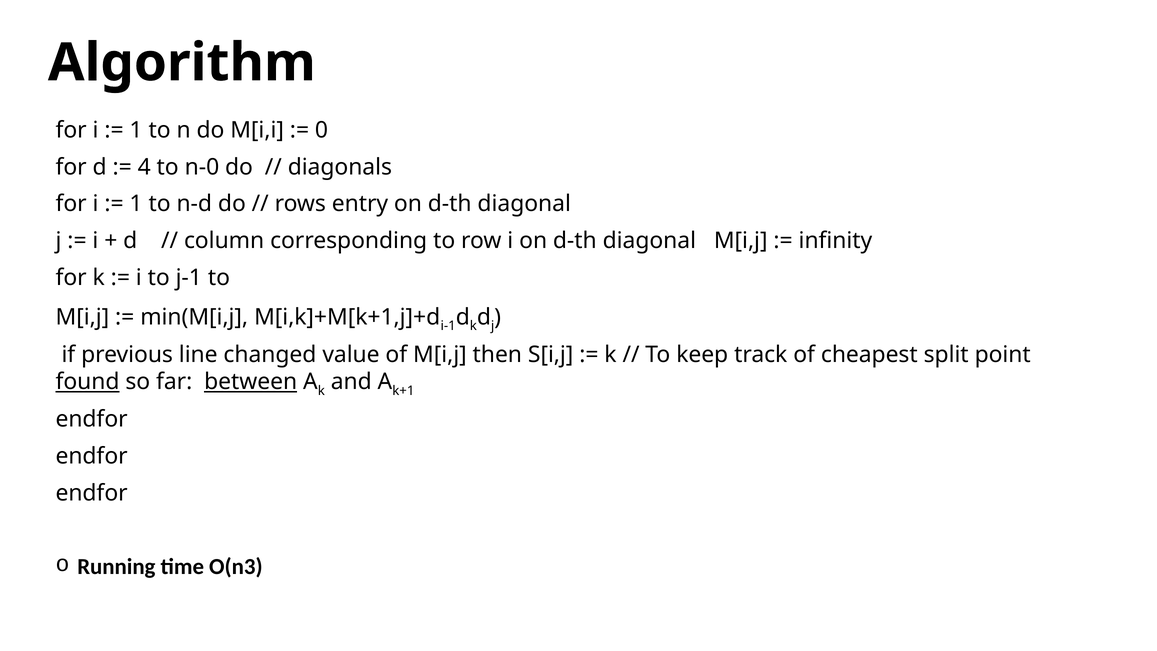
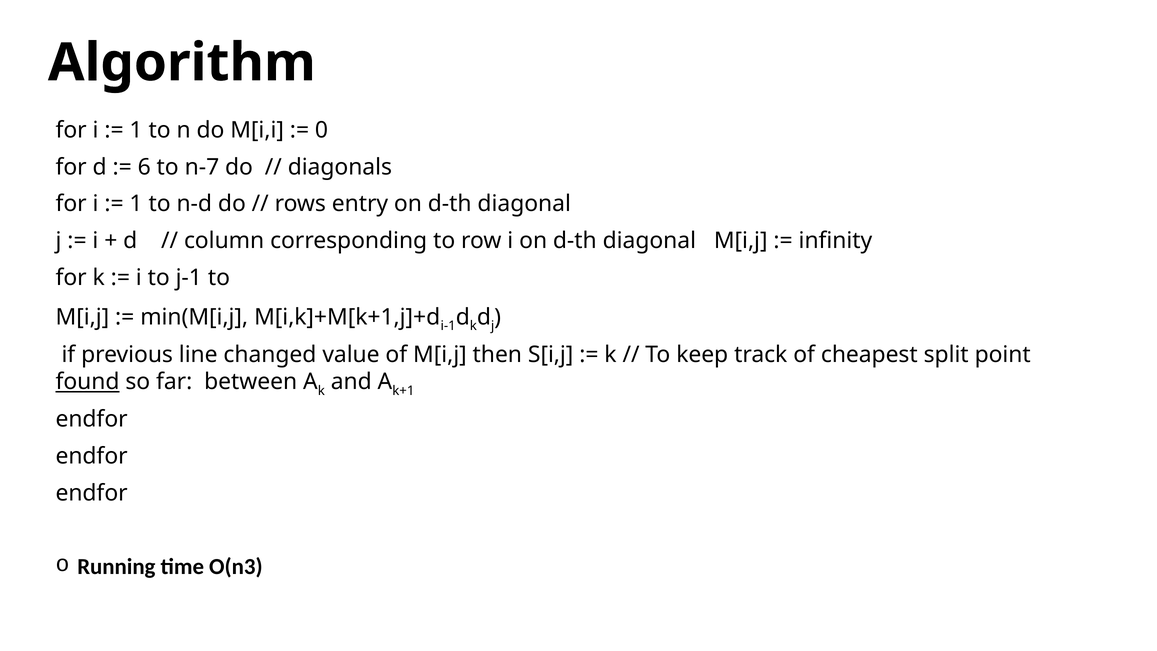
4: 4 -> 6 (144, 167)
n-0: n-0 -> n-7 (202, 167)
between underline: present -> none (251, 382)
